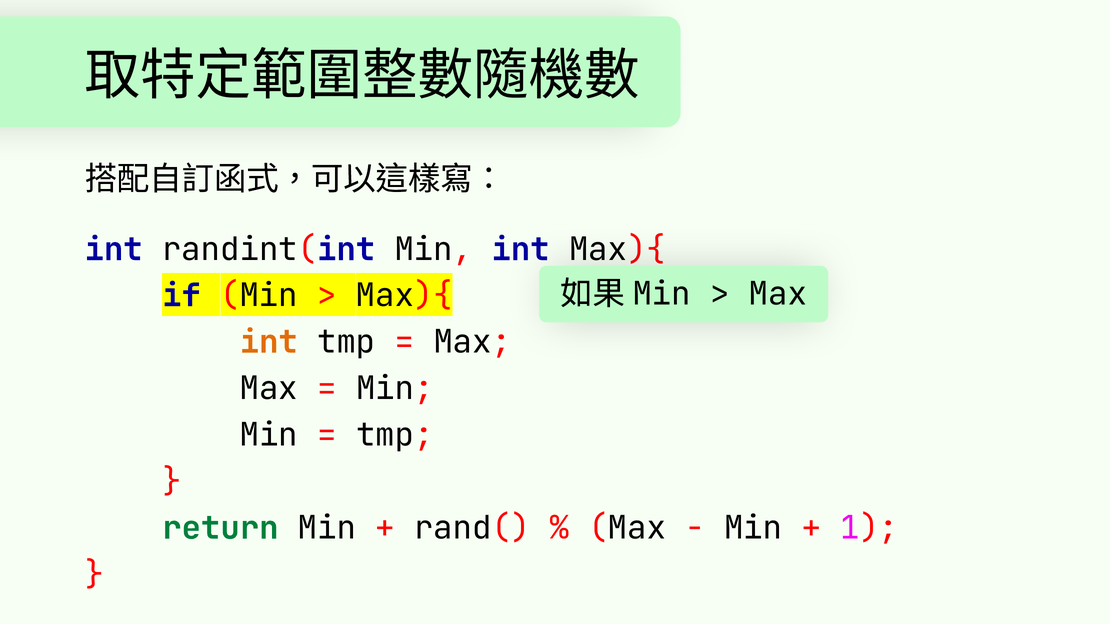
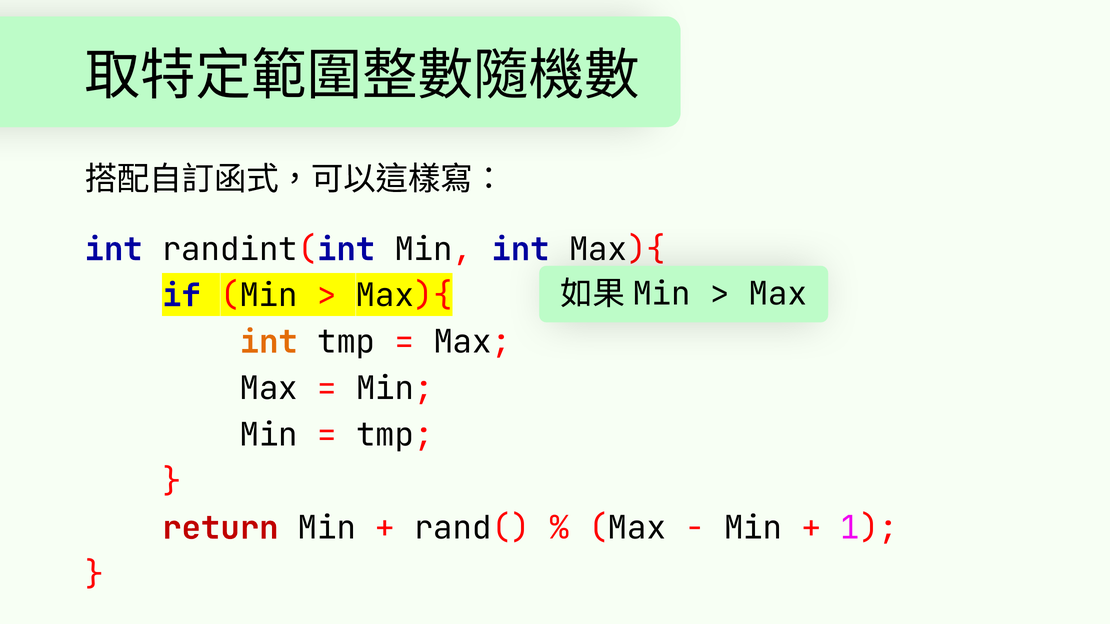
return colour: green -> red (220, 528)
